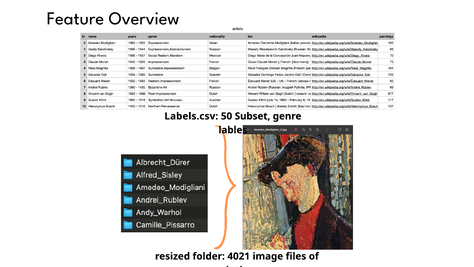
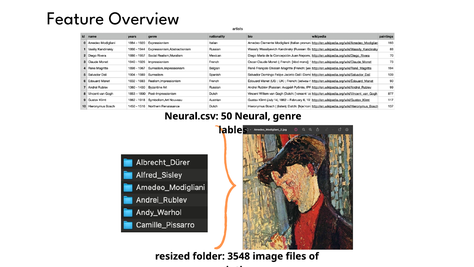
Labels.csv: Labels.csv -> Neural.csv (191, 116)
Subset: Subset -> Neural (253, 116)
4021: 4021 -> 3548 (239, 256)
